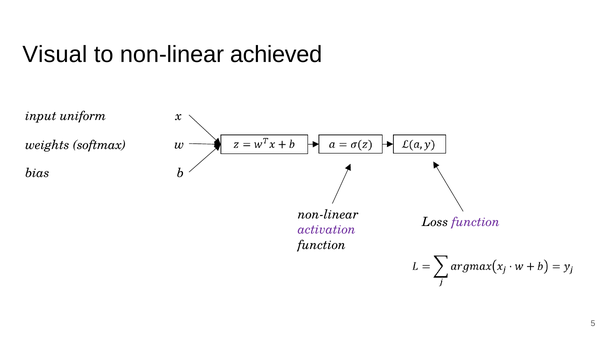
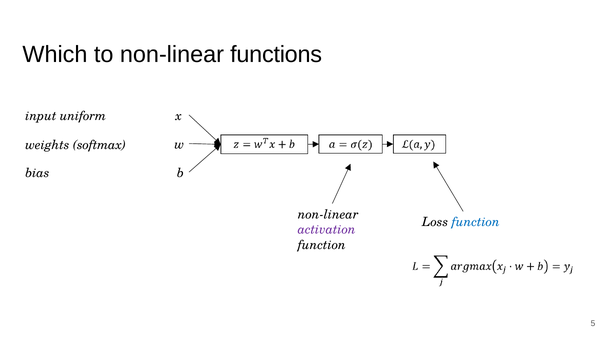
Visual: Visual -> Which (55, 55)
achieved: achieved -> functions (276, 55)
function colour: purple -> blue (476, 222)
